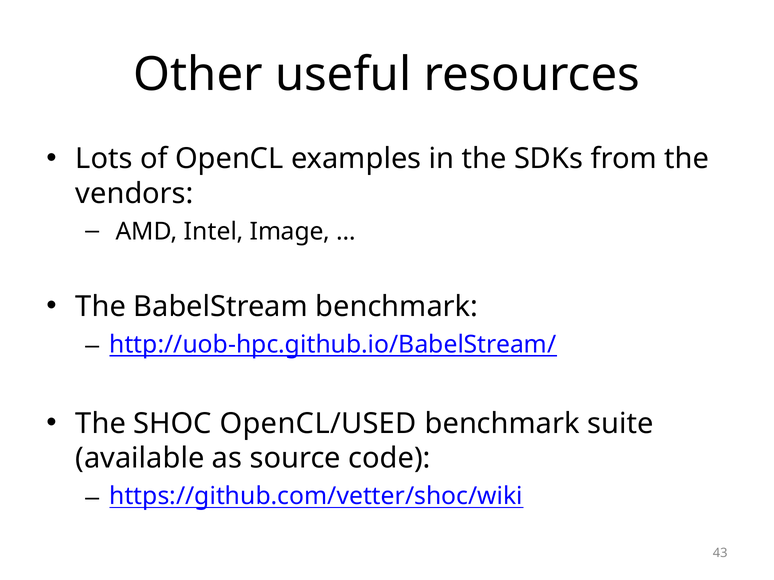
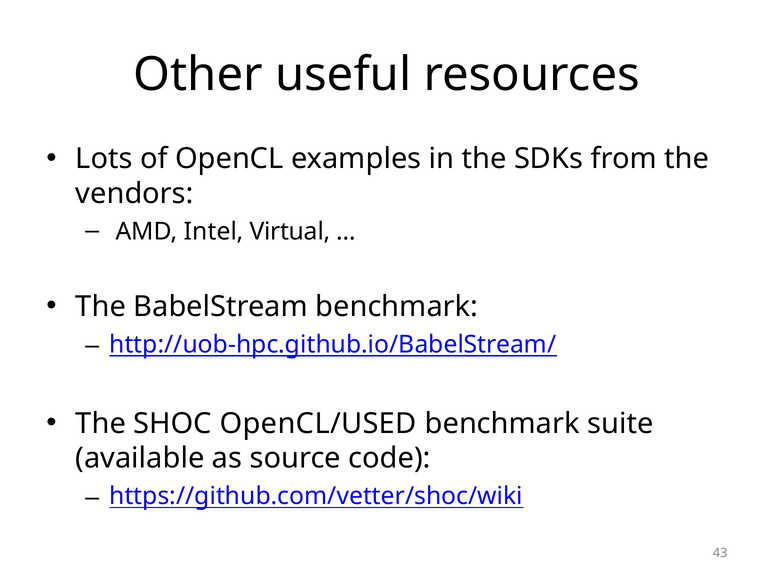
Image: Image -> Virtual (290, 232)
